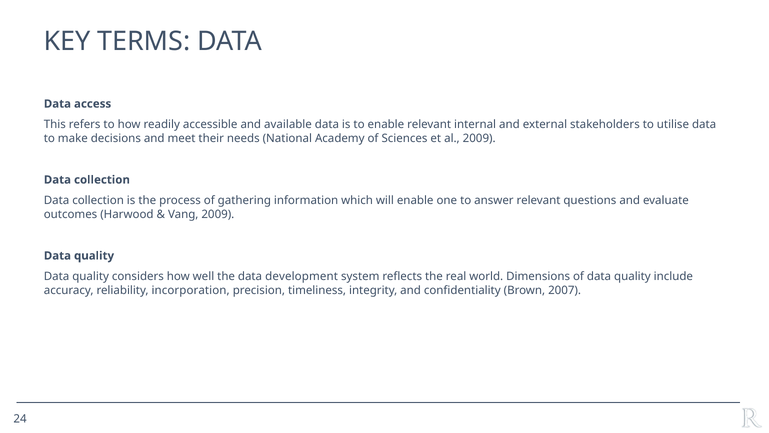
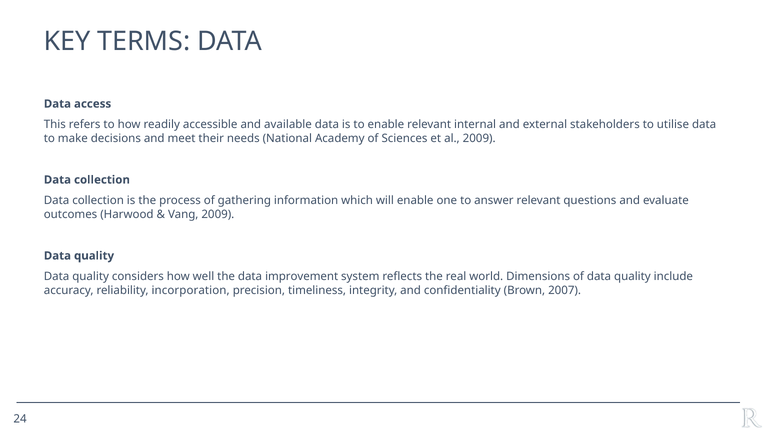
development: development -> improvement (302, 276)
